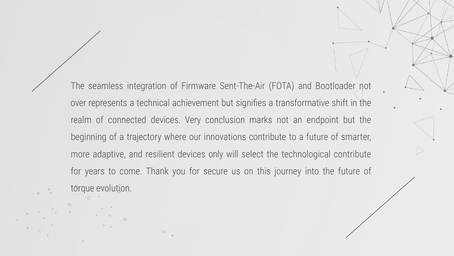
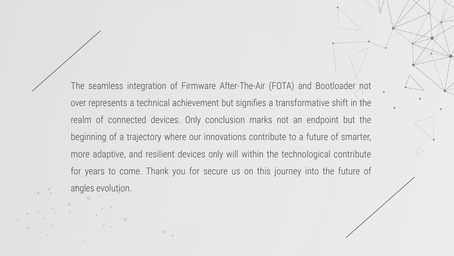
Sent-The-Air: Sent-The-Air -> After-The-Air (242, 86)
connected devices Very: Very -> Only (193, 120)
select: select -> within (253, 154)
torque: torque -> angles (83, 188)
